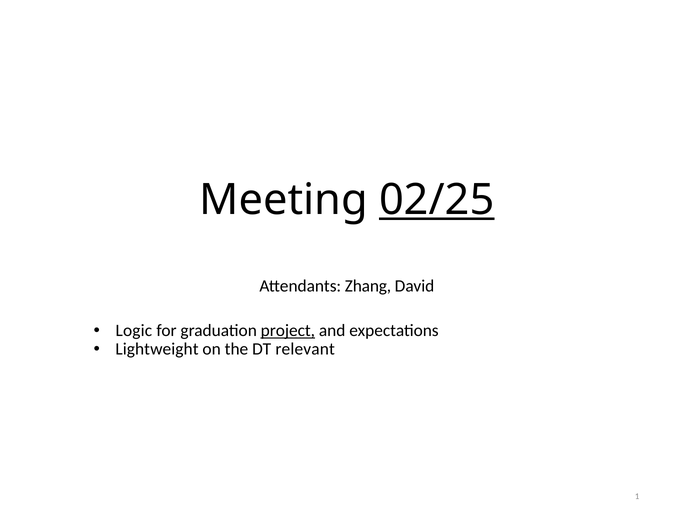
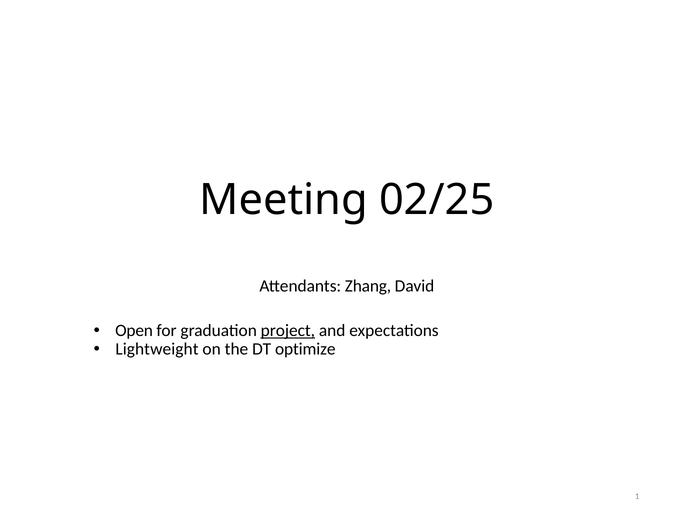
02/25 underline: present -> none (437, 200)
Logic: Logic -> Open (134, 331)
relevant: relevant -> optimize (305, 350)
